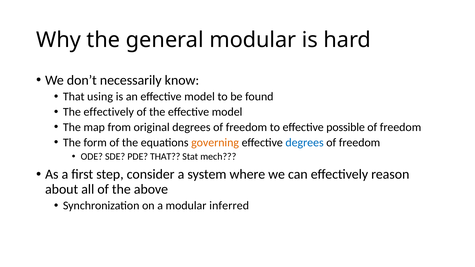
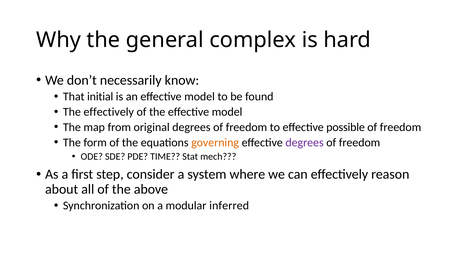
general modular: modular -> complex (253, 40)
using: using -> initial (100, 97)
degrees colour: blue -> purple (305, 143)
PDE THAT: THAT -> TIME (165, 157)
